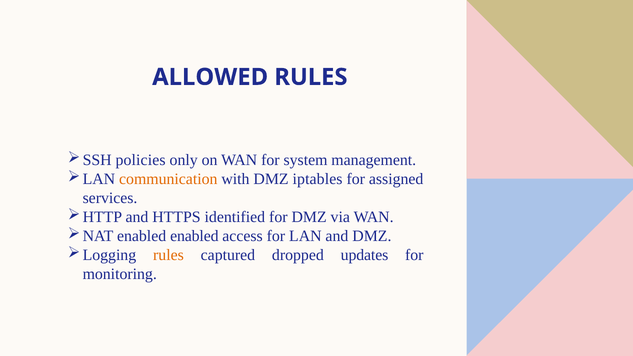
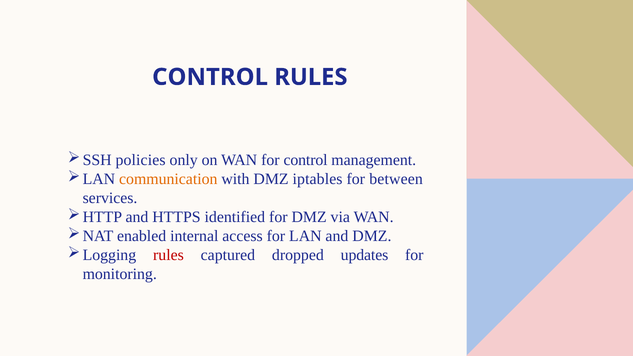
ALLOWED: ALLOWED -> CONTROL (210, 77)
for system: system -> control (306, 160)
assigned: assigned -> between (396, 179)
enabled enabled: enabled -> internal (194, 236)
rules colour: orange -> red (168, 255)
